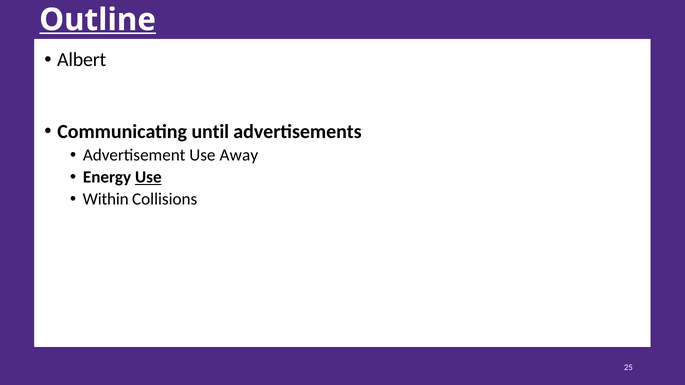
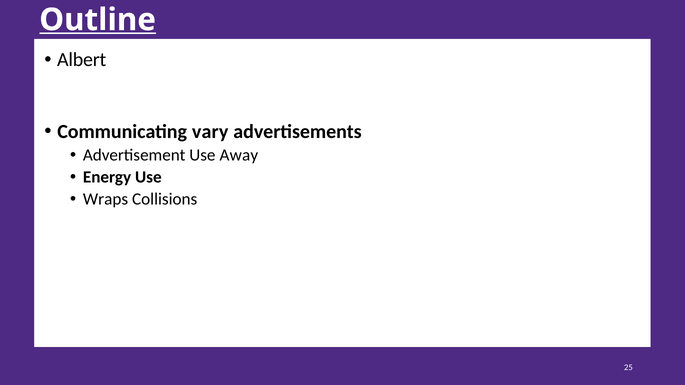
until: until -> vary (210, 132)
Use underline: present -> none (148, 177)
Within: Within -> Wraps (106, 199)
